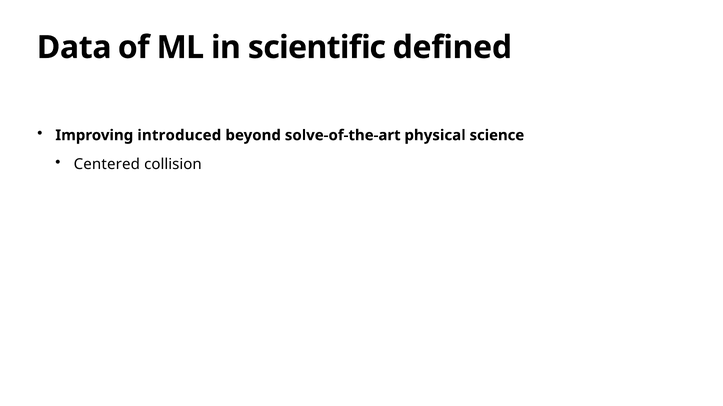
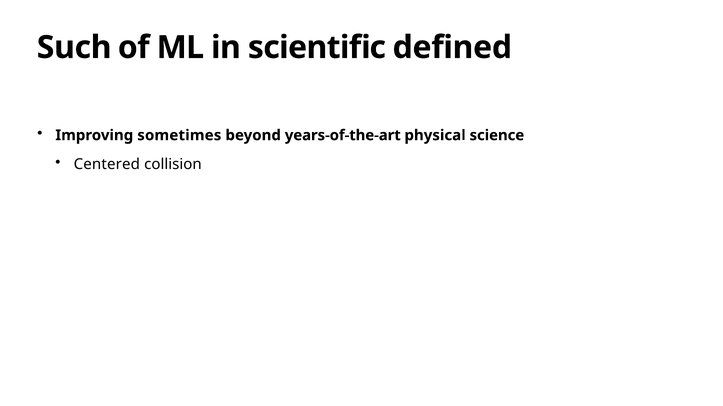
Data: Data -> Such (74, 48)
introduced: introduced -> sometimes (179, 136)
solve-of-the-art: solve-of-the-art -> years-of-the-art (343, 136)
